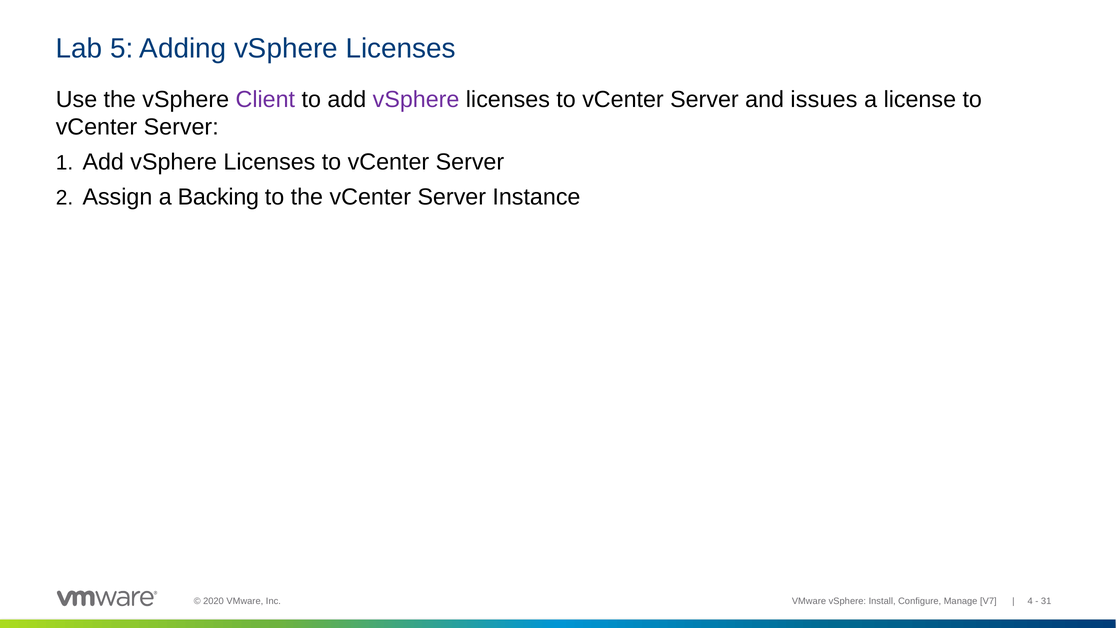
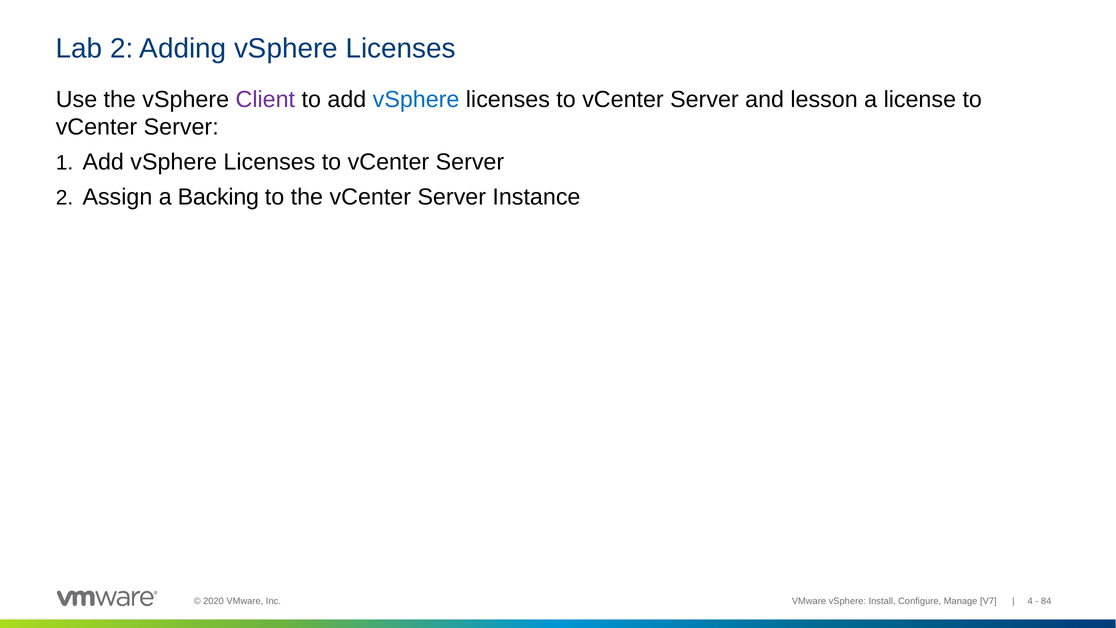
Lab 5: 5 -> 2 (122, 48)
vSphere colour: purple -> blue (416, 99)
issues: issues -> lesson (824, 99)
31: 31 -> 84 (1046, 601)
